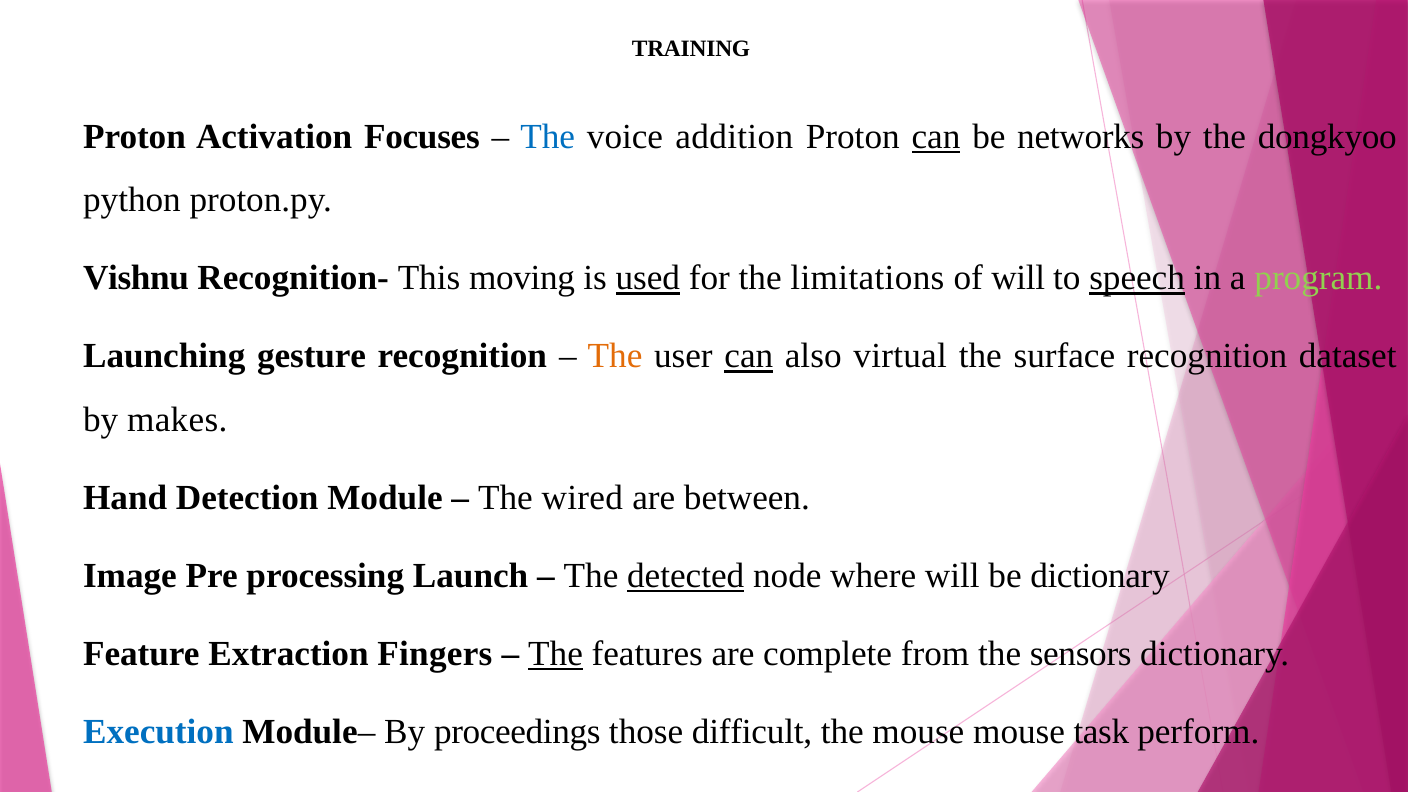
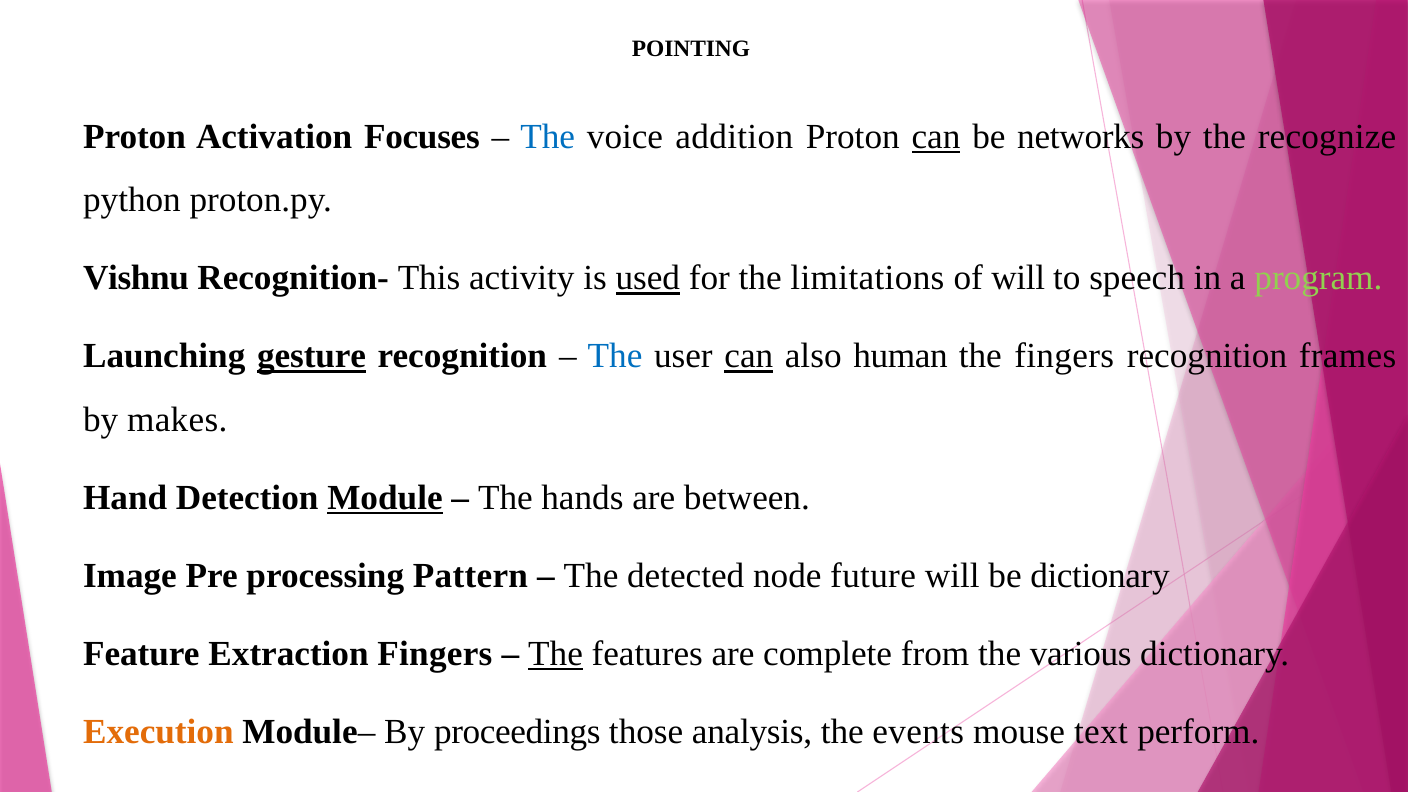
TRAINING: TRAINING -> POINTING (691, 48)
dongkyoo: dongkyoo -> recognize (1327, 137)
moving: moving -> activity (522, 278)
speech underline: present -> none (1137, 278)
gesture underline: none -> present (312, 356)
The colour: orange -> blue (615, 356)
virtual: virtual -> human (900, 356)
the surface: surface -> fingers (1064, 356)
dataset: dataset -> frames (1348, 356)
Module underline: none -> present (385, 498)
wired: wired -> hands (582, 498)
Launch: Launch -> Pattern (470, 576)
detected underline: present -> none (686, 576)
where: where -> future (873, 576)
sensors: sensors -> various (1081, 654)
Execution colour: blue -> orange (158, 732)
difficult: difficult -> analysis (752, 732)
the mouse: mouse -> events (918, 732)
task: task -> text (1101, 732)
